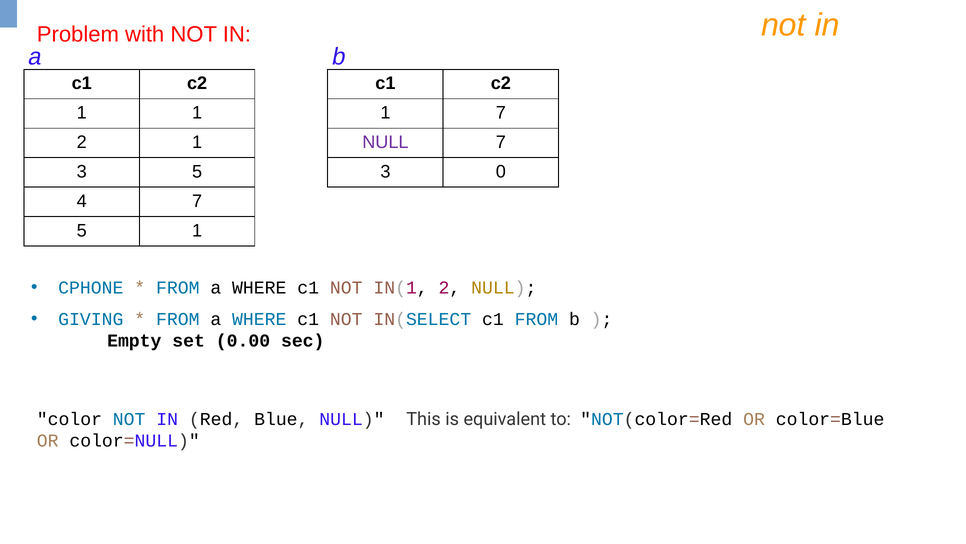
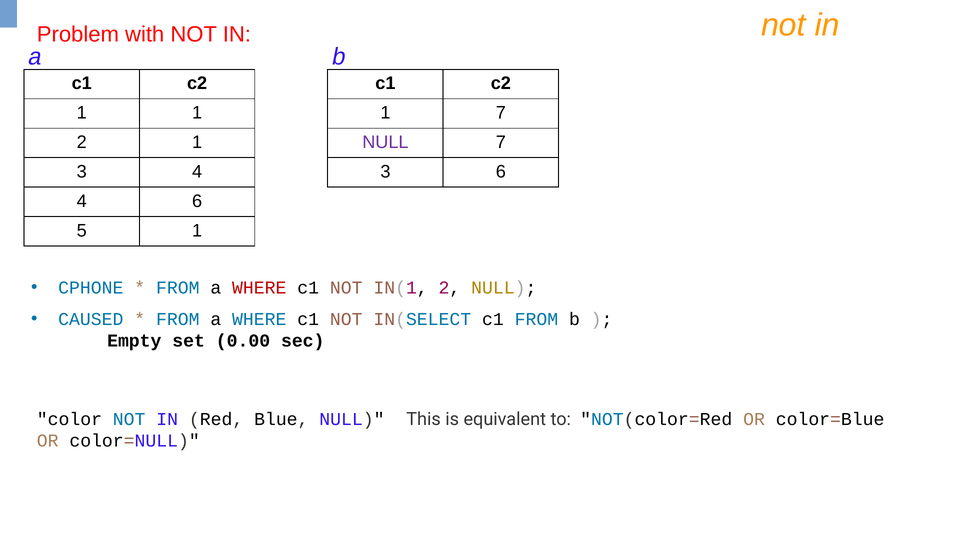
3 5: 5 -> 4 (197, 171)
3 0: 0 -> 6 (501, 171)
4 7: 7 -> 6 (197, 201)
WHERE colour: black -> red (259, 287)
GIVING: GIVING -> CAUSED (91, 319)
